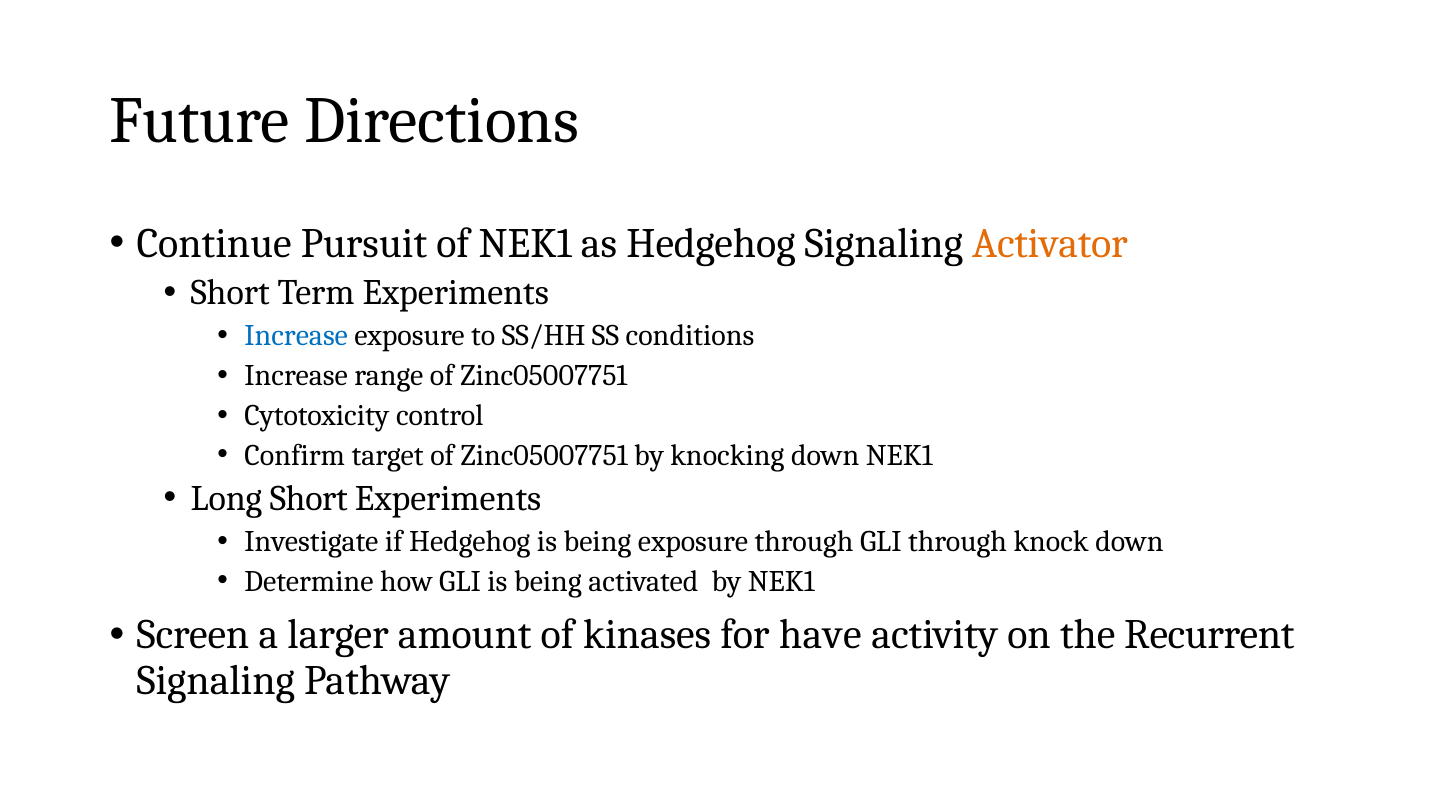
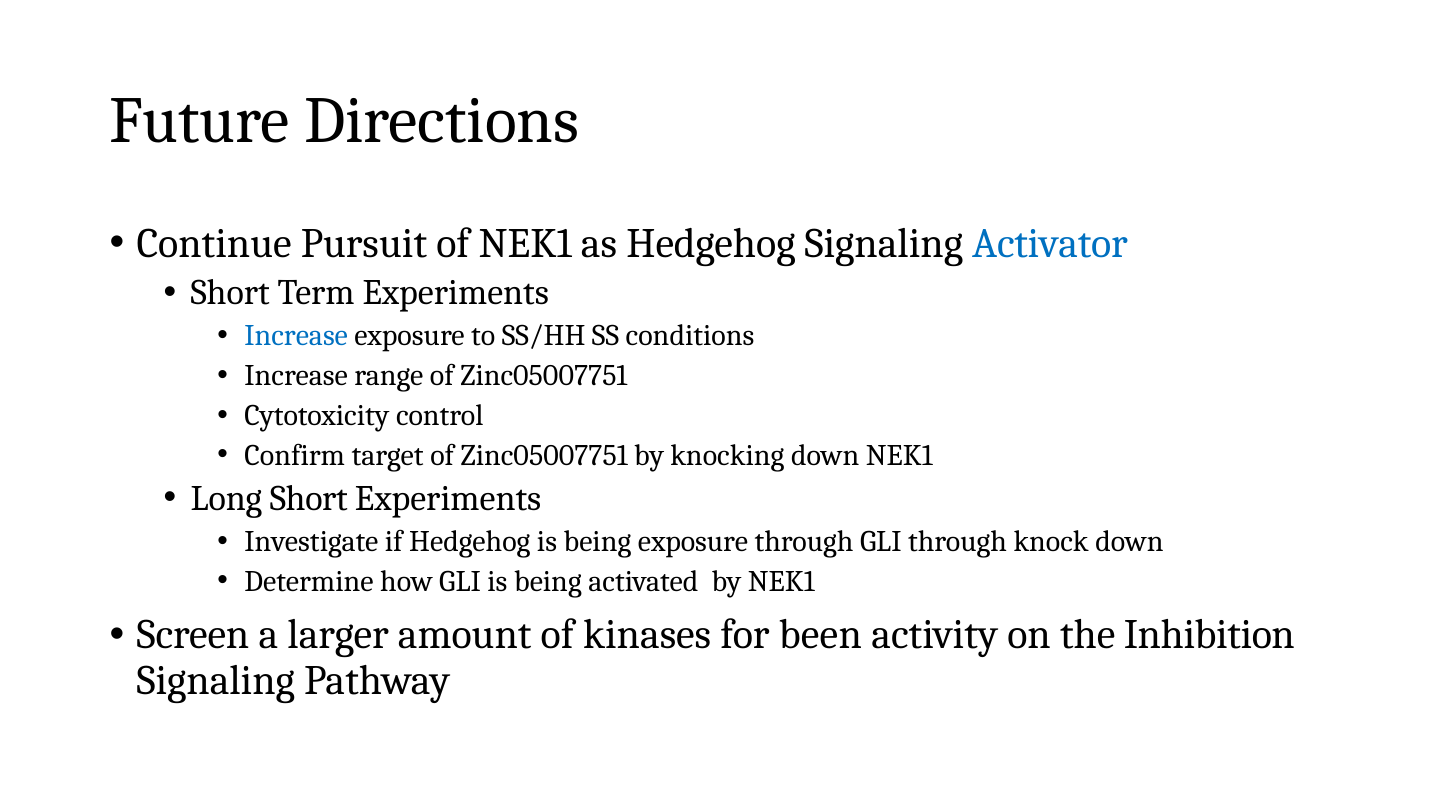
Activator colour: orange -> blue (1050, 243)
have: have -> been (820, 635)
Recurrent: Recurrent -> Inhibition (1209, 635)
